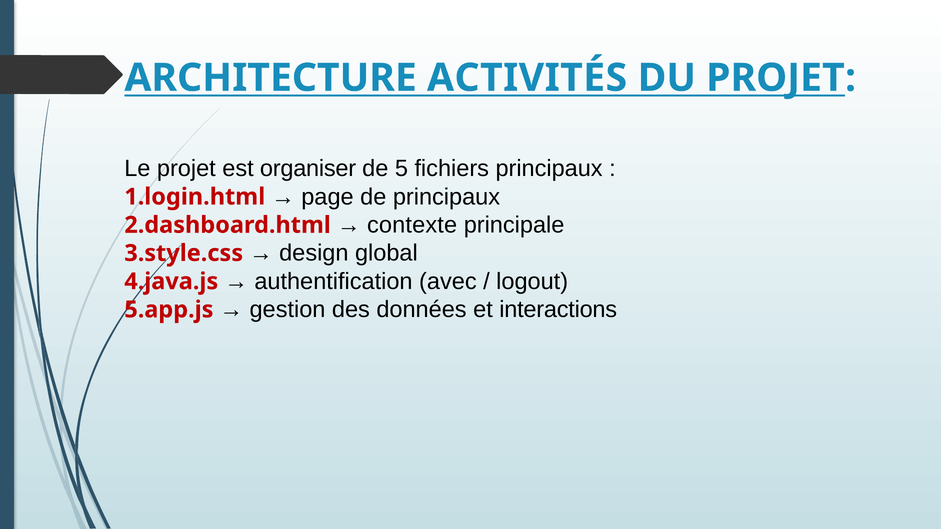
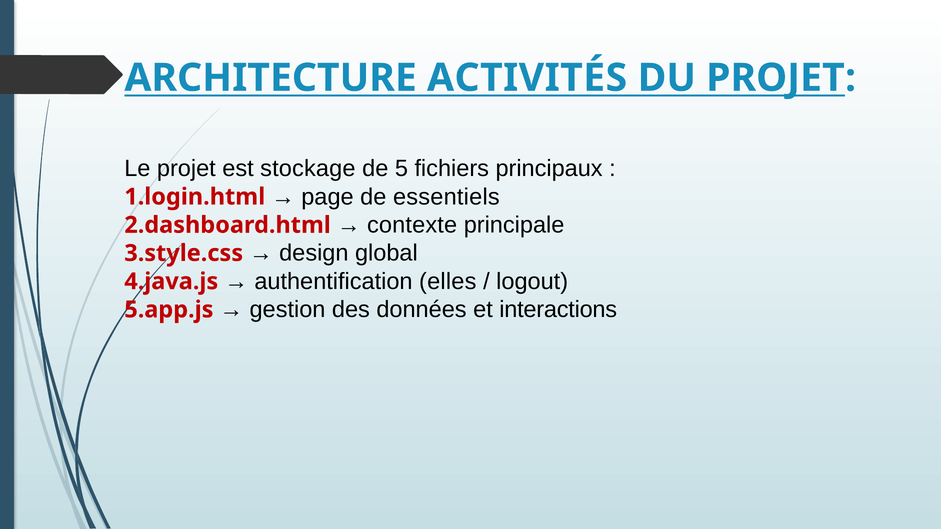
organiser: organiser -> stockage (308, 169)
de principaux: principaux -> essentiels (446, 197)
avec: avec -> elles (448, 282)
